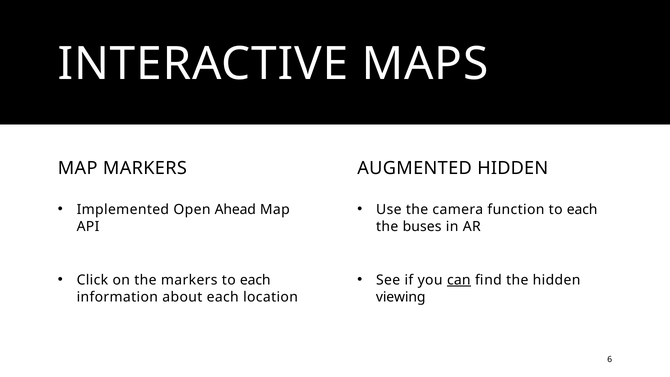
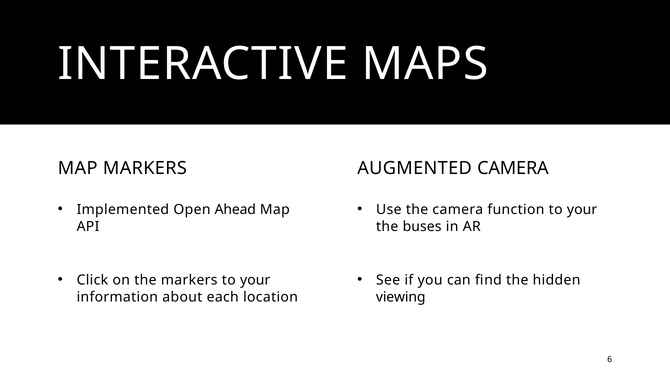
AUGMENTED HIDDEN: HIDDEN -> CAMERA (513, 168)
function to each: each -> your (582, 210)
markers to each: each -> your (255, 280)
can underline: present -> none (459, 280)
